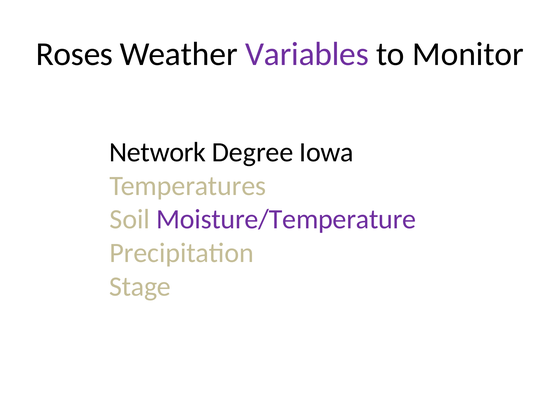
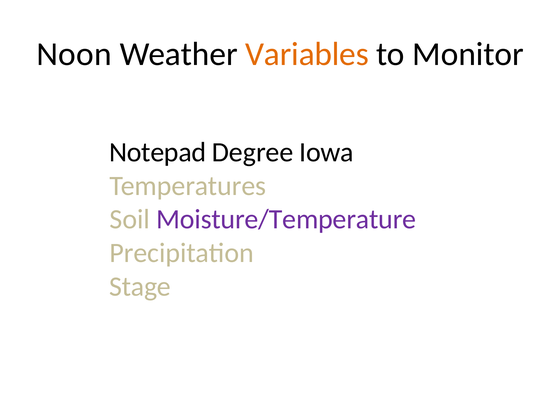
Roses: Roses -> Noon (74, 54)
Variables colour: purple -> orange (307, 54)
Network: Network -> Notepad (158, 152)
